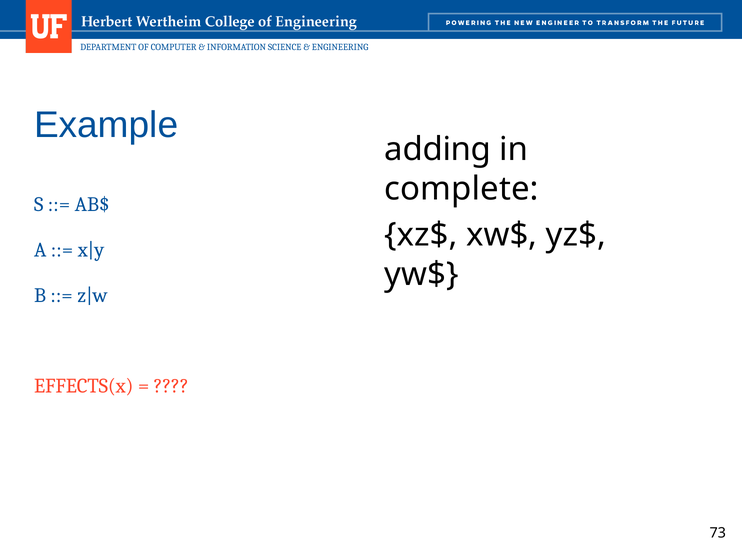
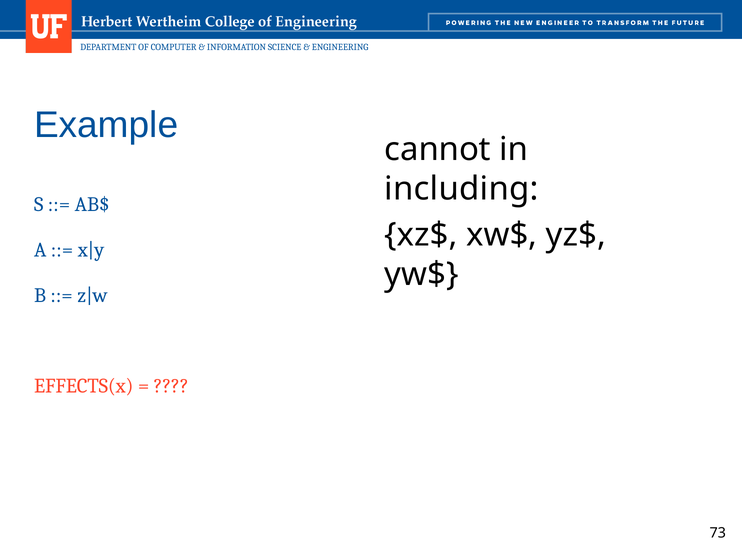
adding: adding -> cannot (438, 149)
complete: complete -> including (462, 189)
